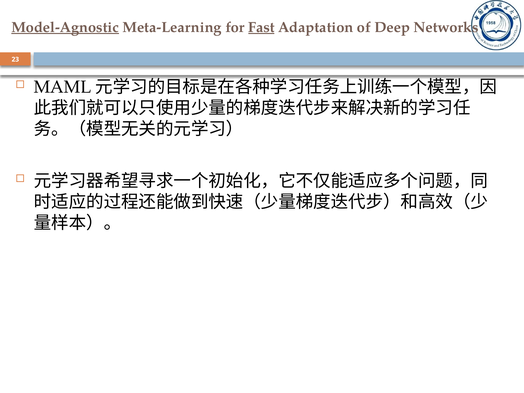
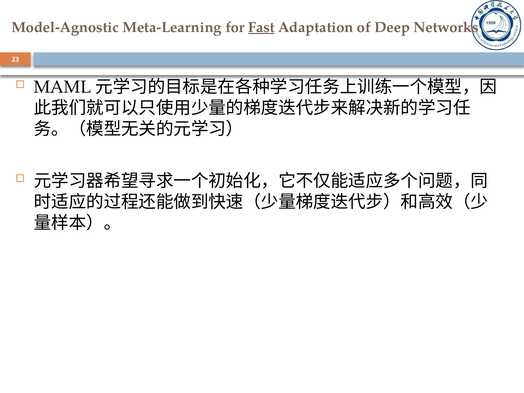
Model-Agnostic underline: present -> none (65, 27)
